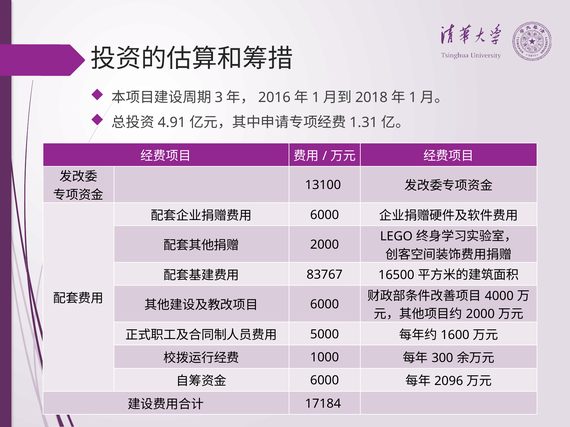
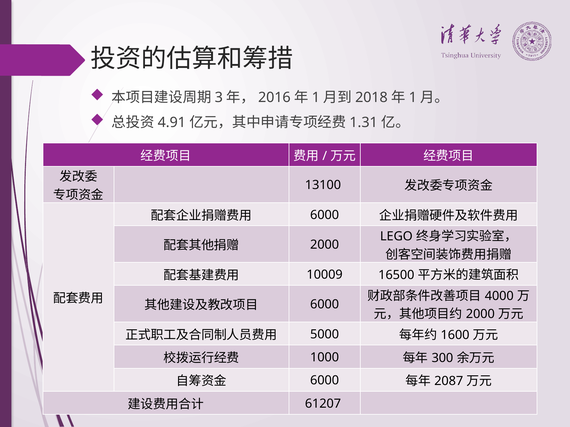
83767: 83767 -> 10009 (325, 275)
2096: 2096 -> 2087 (449, 381)
17184: 17184 -> 61207 (323, 404)
